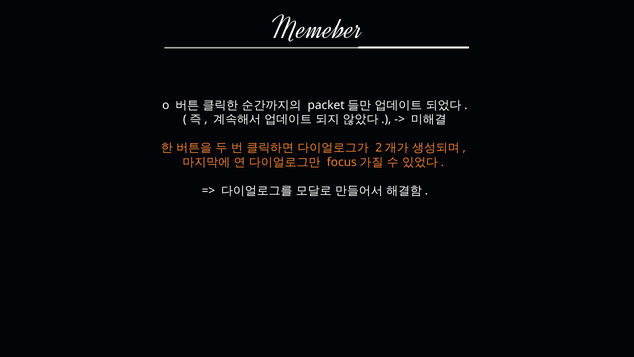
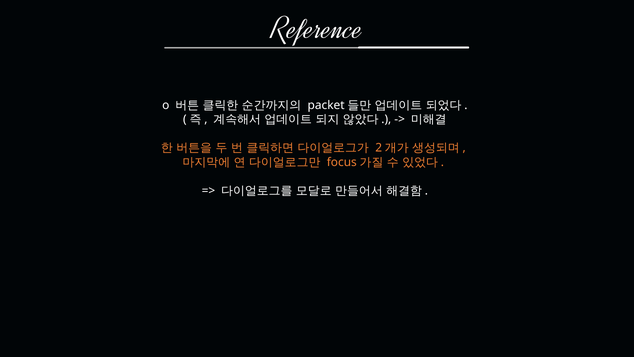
Memeber: Memeber -> Reference (317, 28)
